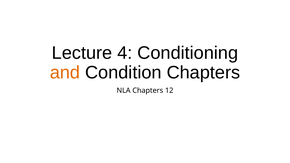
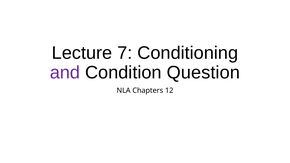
4: 4 -> 7 (125, 53)
and colour: orange -> purple (65, 72)
Condition Chapters: Chapters -> Question (203, 72)
